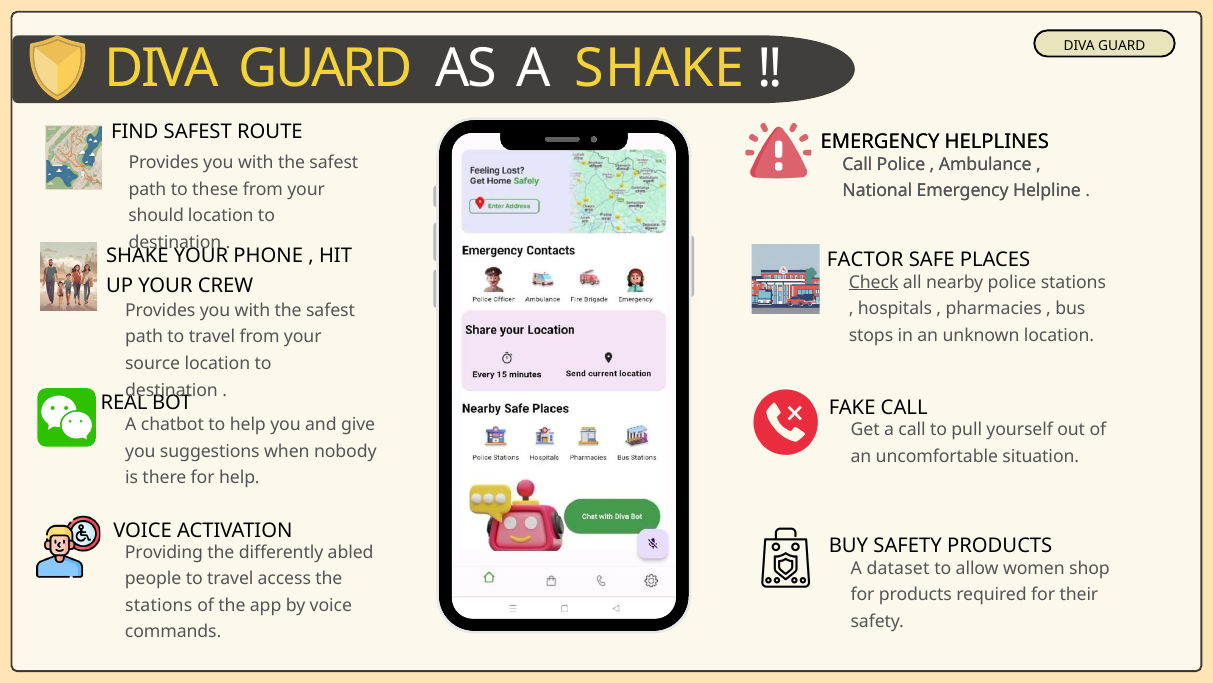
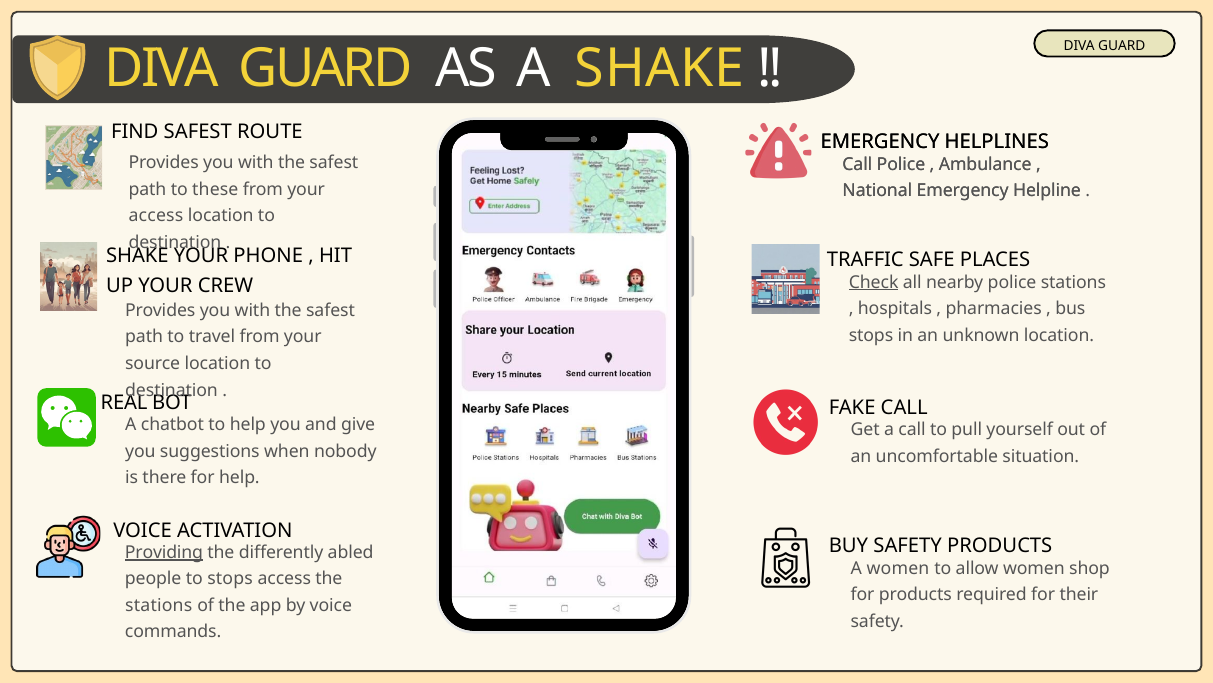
should: should -> access (156, 216)
FACTOR: FACTOR -> TRAFFIC (865, 260)
Providing underline: none -> present (164, 552)
A dataset: dataset -> women (898, 568)
people to travel: travel -> stops (230, 578)
